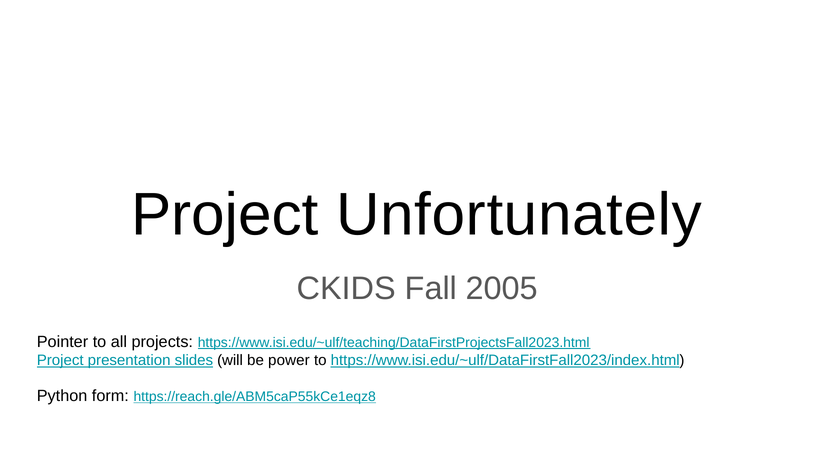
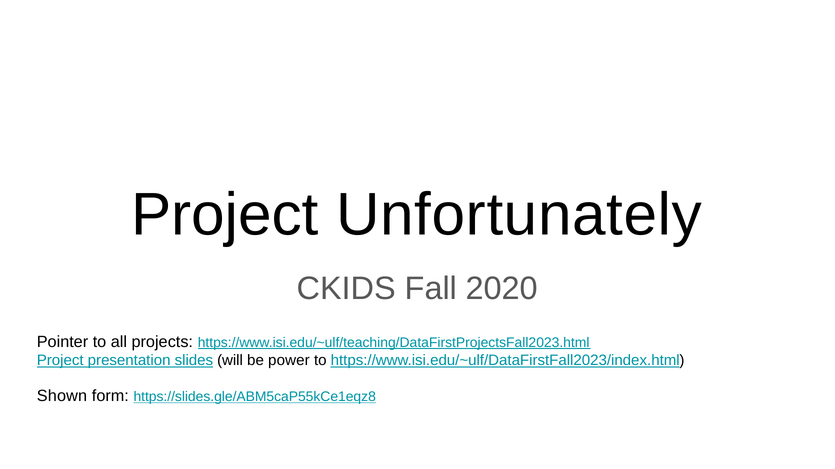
2005: 2005 -> 2020 (502, 289)
Python: Python -> Shown (62, 396)
https://reach.gle/ABM5caP55kCe1eqz8: https://reach.gle/ABM5caP55kCe1eqz8 -> https://slides.gle/ABM5caP55kCe1eqz8 (255, 397)
